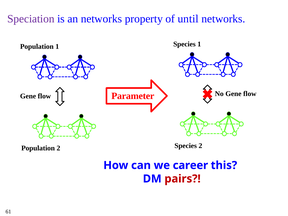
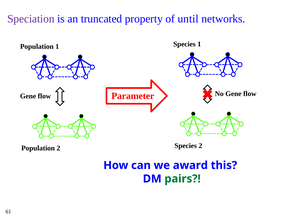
an networks: networks -> truncated (102, 19)
career: career -> award (190, 165)
pairs colour: red -> green (183, 179)
